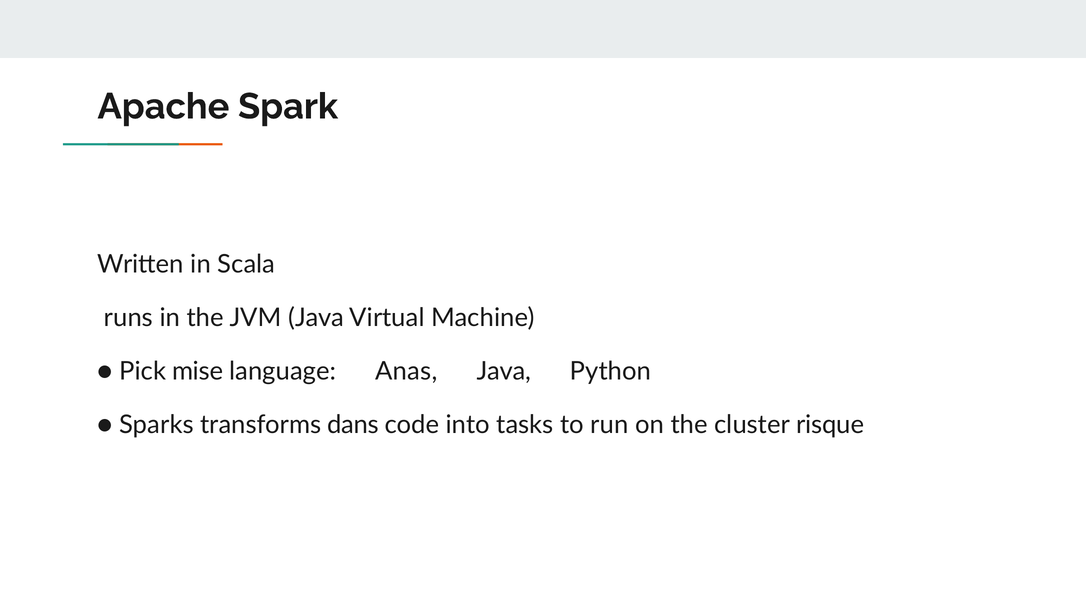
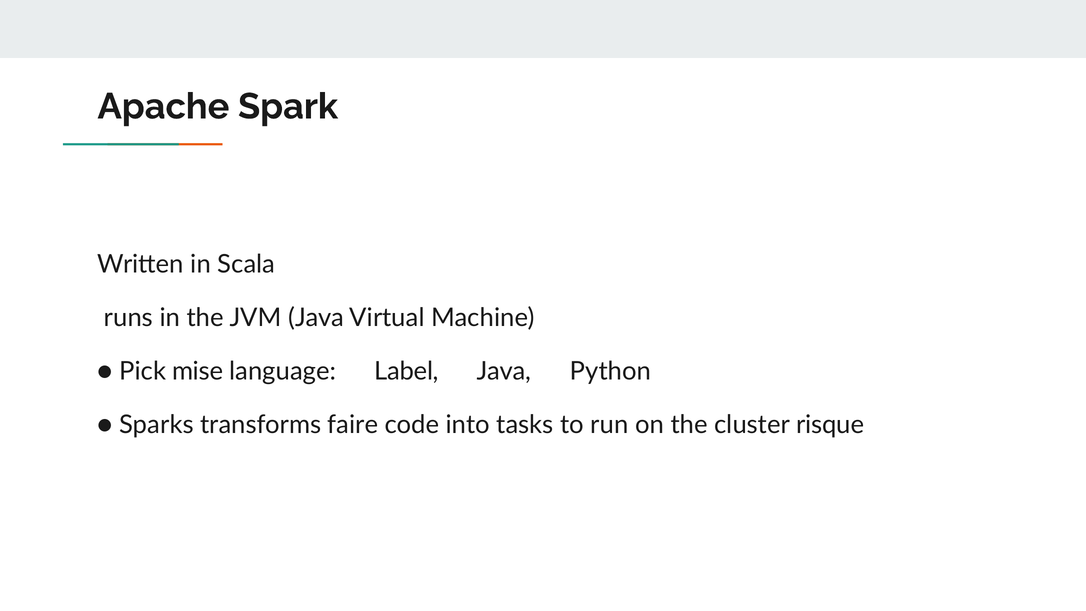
Anas: Anas -> Label (407, 371)
dans: dans -> faire (353, 425)
